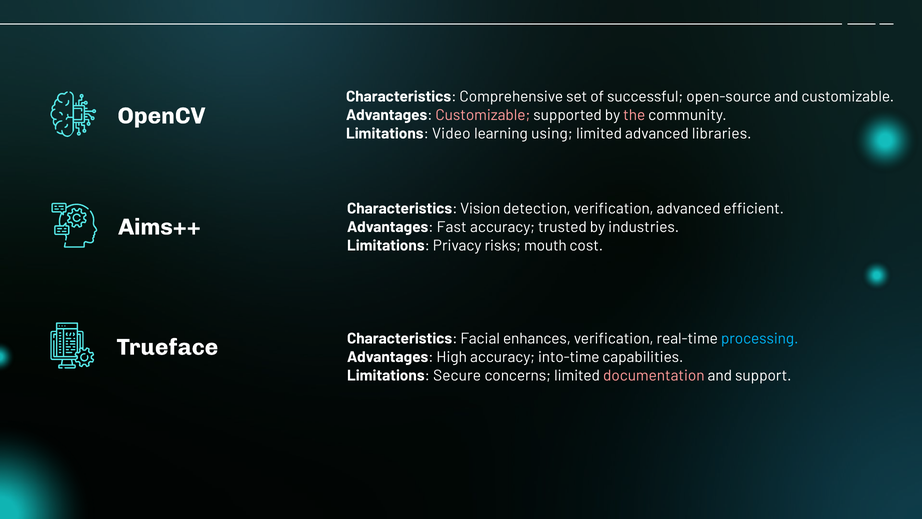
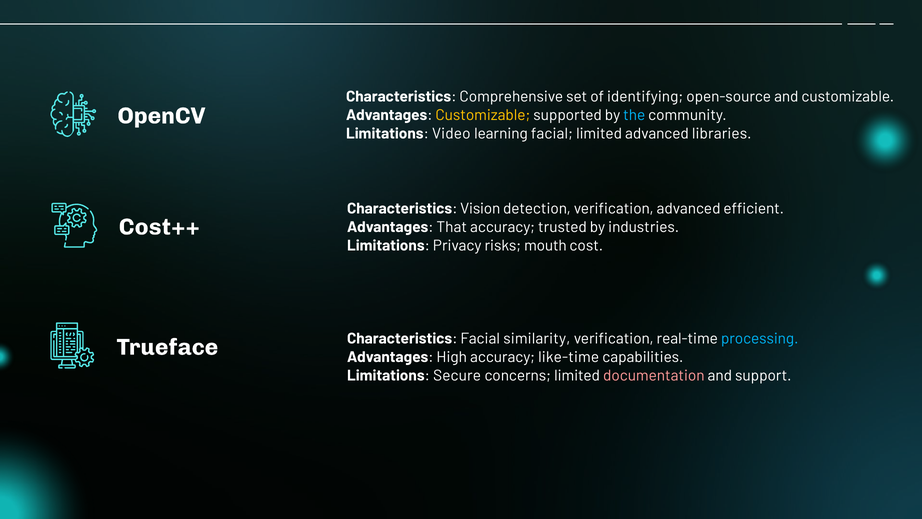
successful: successful -> identifying (645, 97)
Customizable colour: pink -> yellow (483, 115)
the colour: pink -> light blue (634, 115)
learning using: using -> facial (552, 134)
Aims++: Aims++ -> Cost++ (159, 227)
Fast: Fast -> That (452, 227)
enhances: enhances -> similarity (537, 339)
into-time: into-time -> like-time (569, 357)
